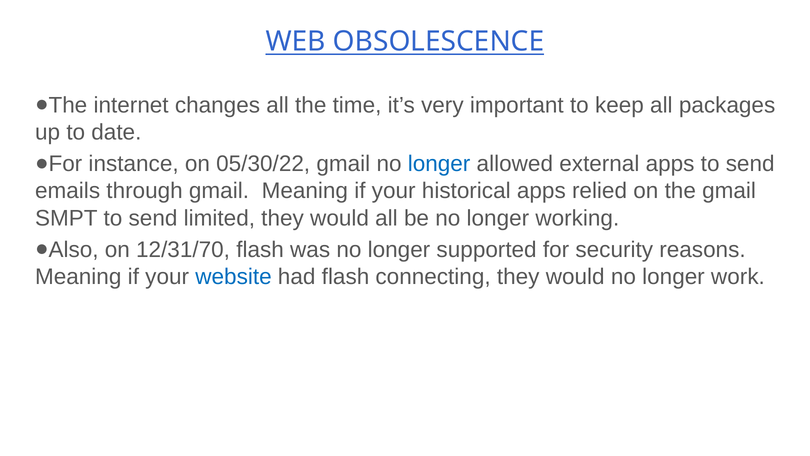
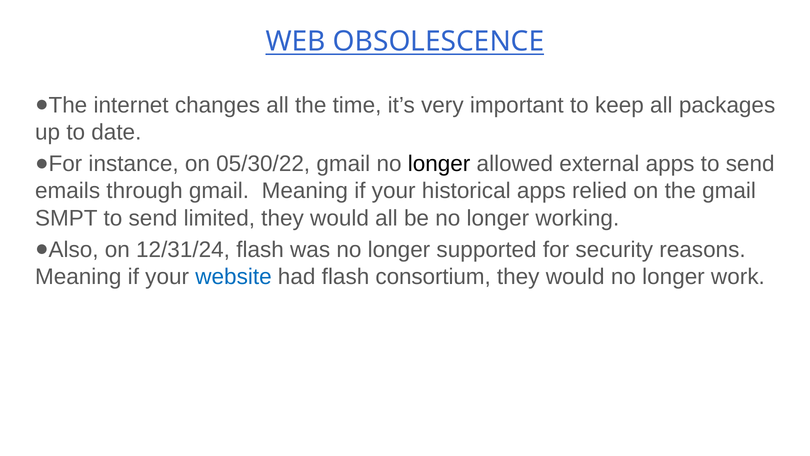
longer colour: blue -> black (439, 164)
12/31/70: 12/31/70 -> 12/31/24 (183, 249)
connecting: connecting -> consortium (433, 276)
